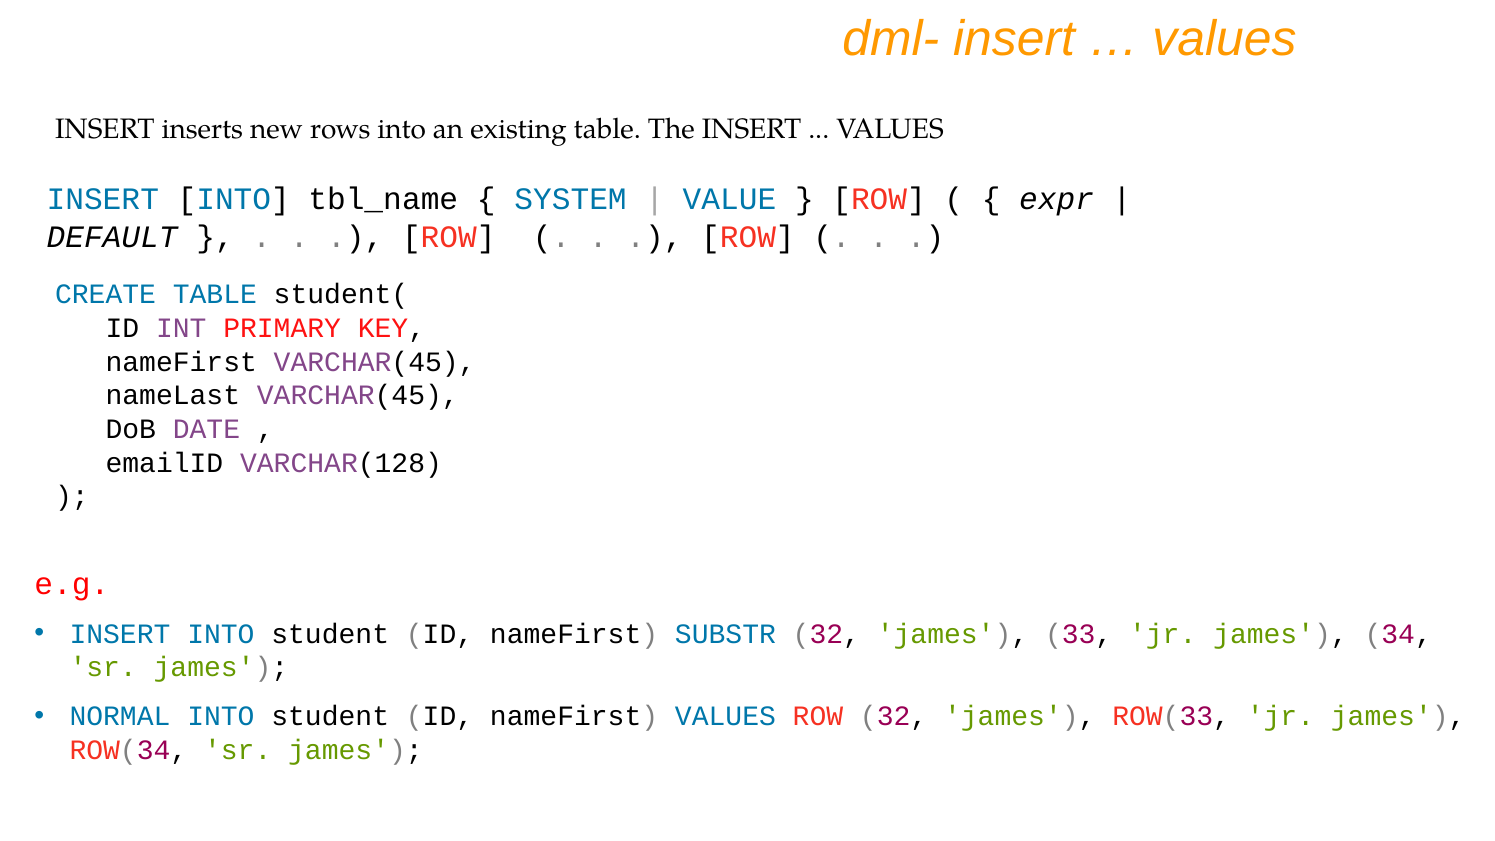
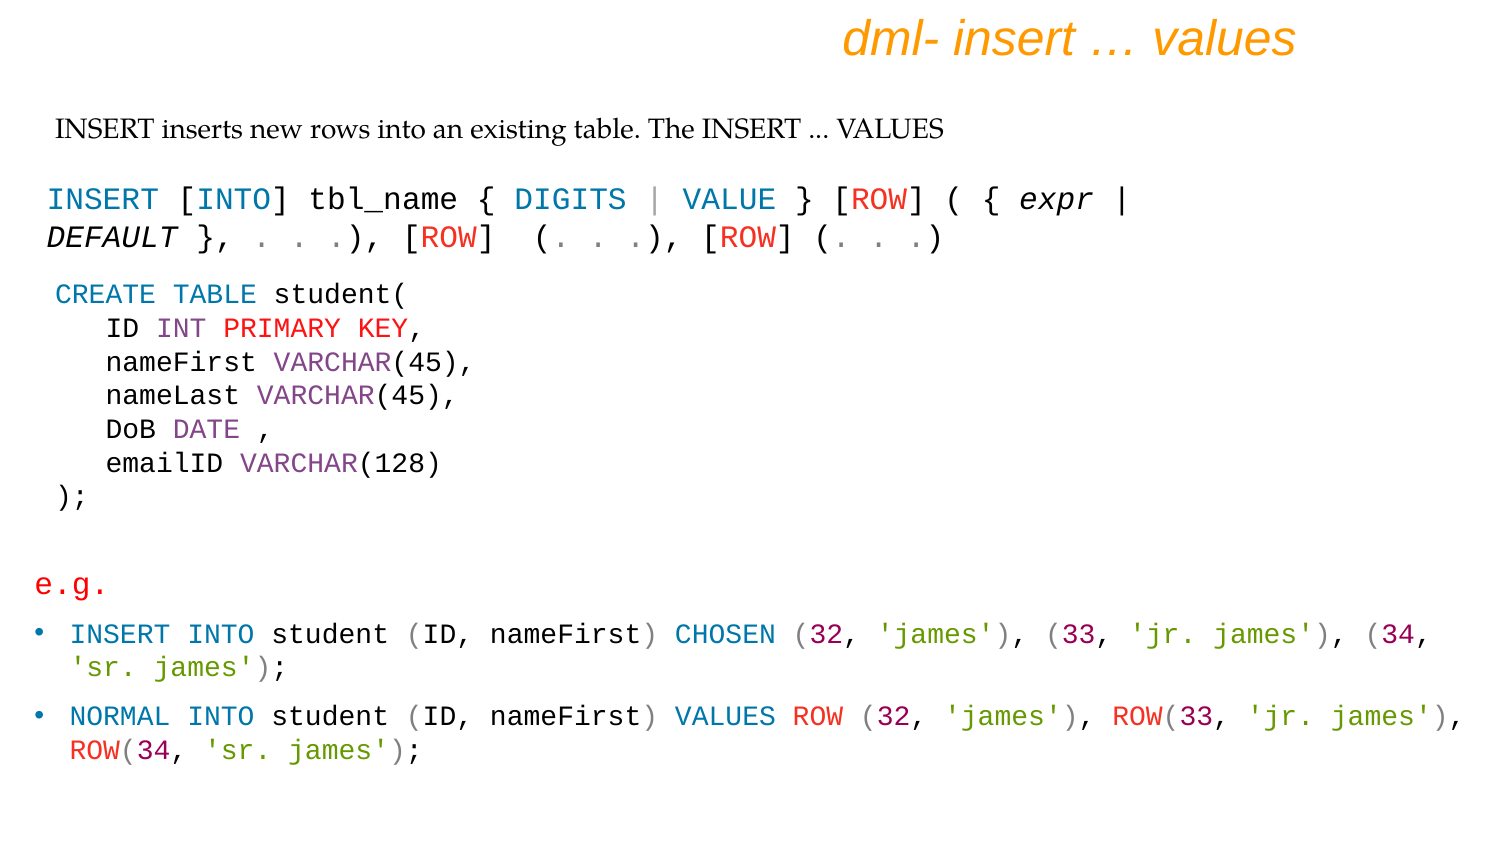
SYSTEM: SYSTEM -> DIGITS (571, 200)
SUBSTR: SUBSTR -> CHOSEN (725, 634)
